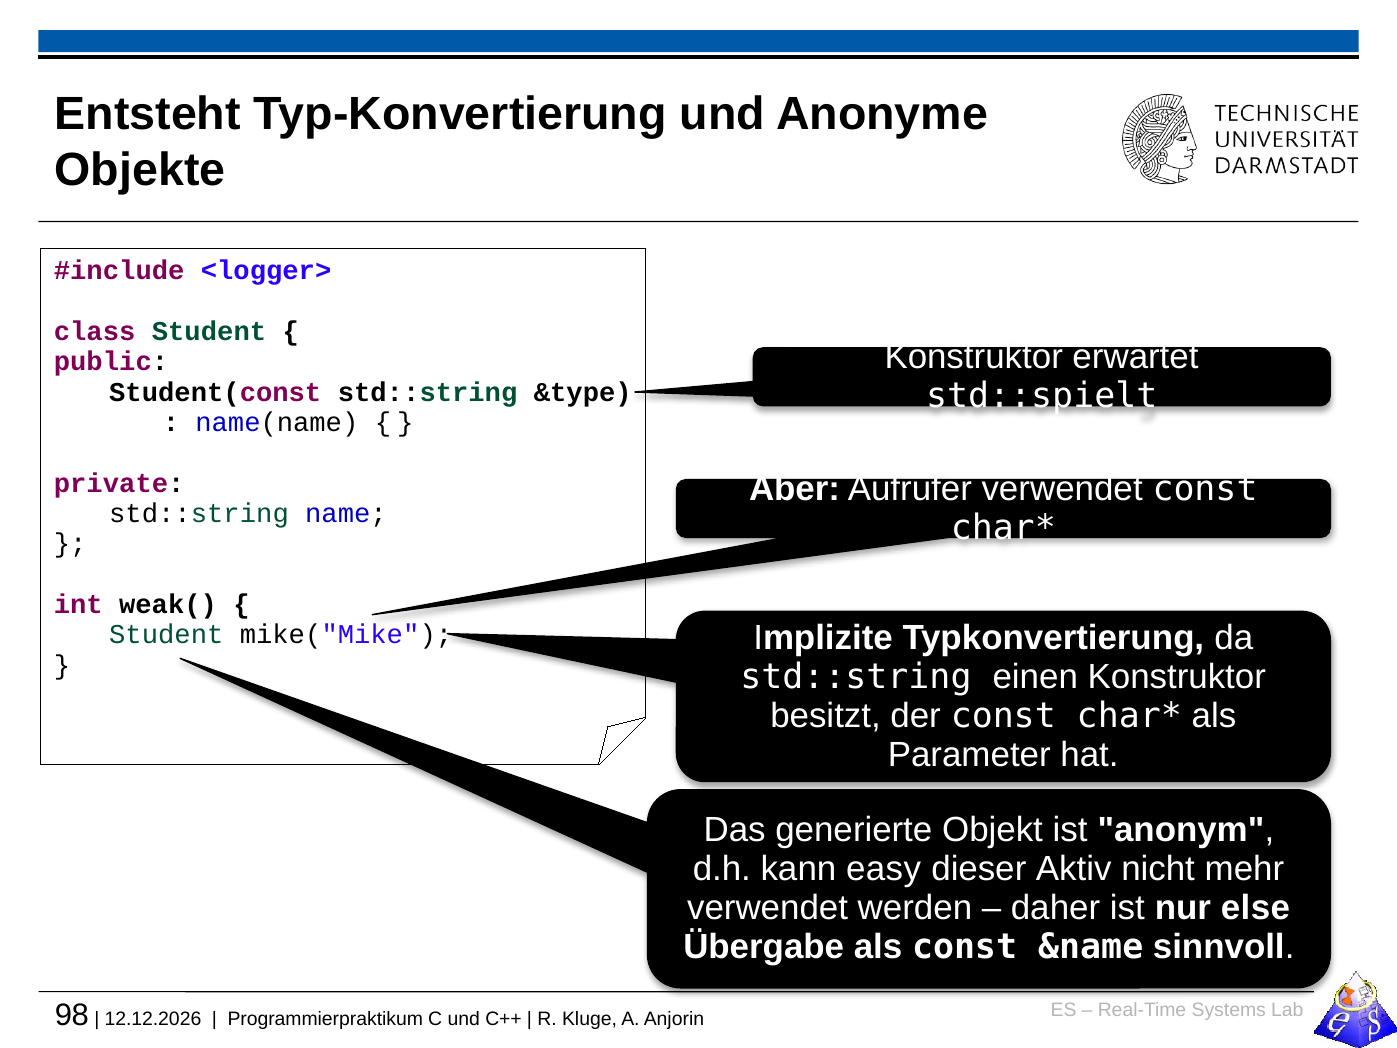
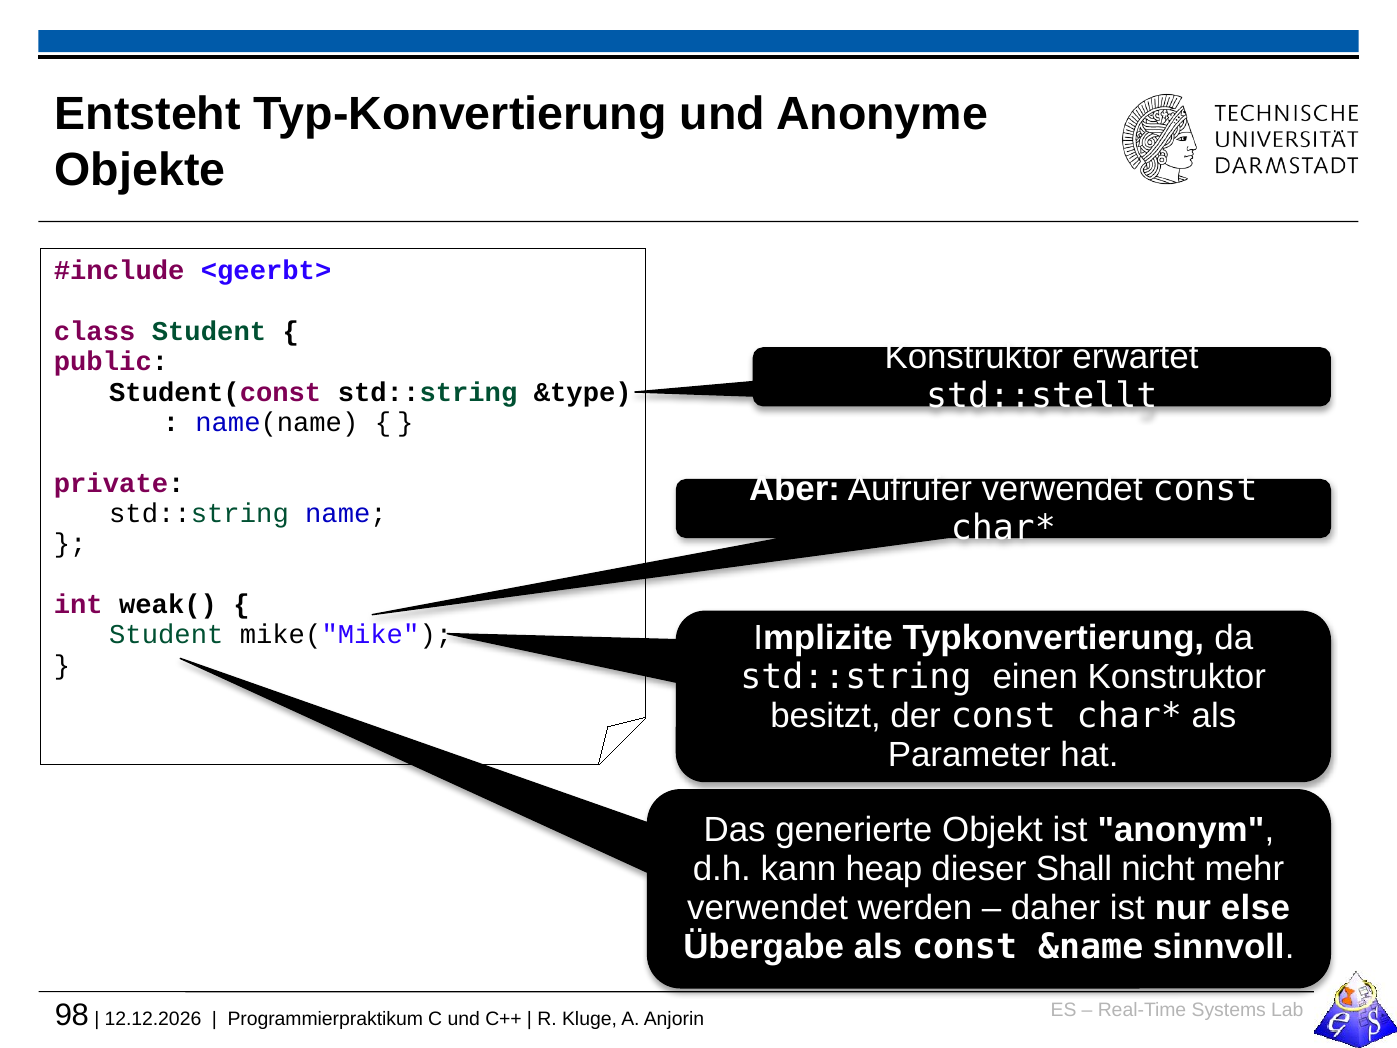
<logger>: <logger> -> <geerbt> (266, 271)
std::spielt: std::spielt -> std::stellt (1042, 396)
easy: easy -> heap (884, 869)
Aktiv: Aktiv -> Shall (1074, 869)
